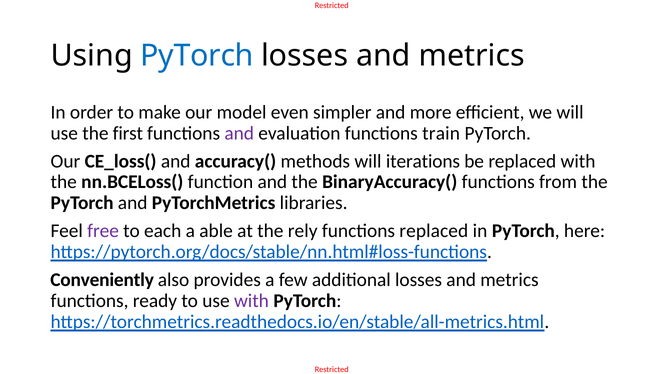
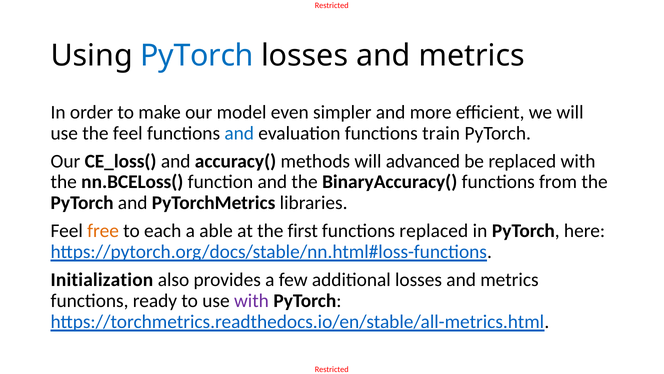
the first: first -> feel (128, 133)
and colour: purple -> blue (239, 133)
iterations: iterations -> advanced (423, 161)
free colour: purple -> orange (103, 230)
rely: rely -> first (303, 230)
Conveniently: Conveniently -> Initialization (102, 280)
